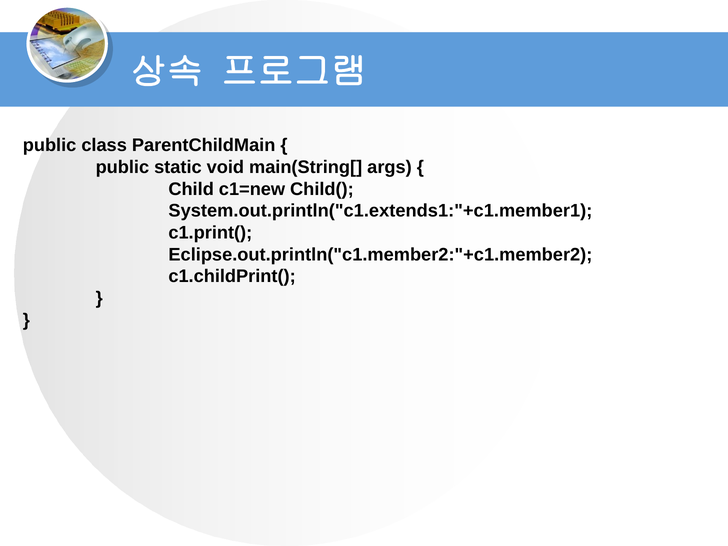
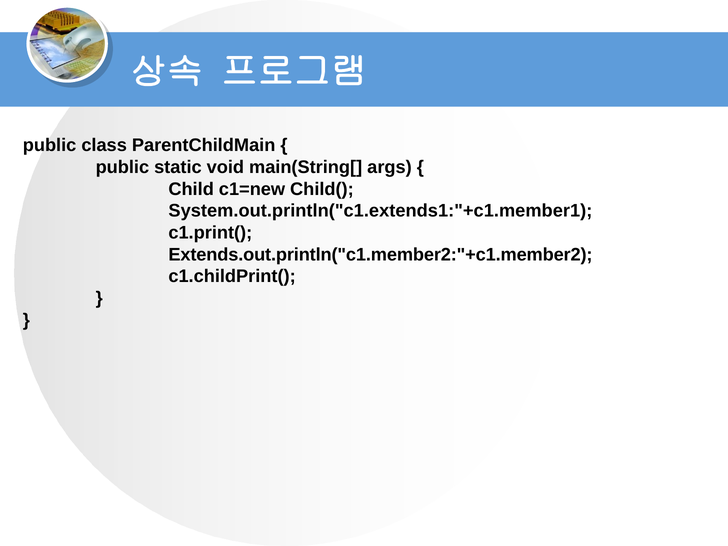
Eclipse.out.println("c1.member2:"+c1.member2: Eclipse.out.println("c1.member2:"+c1.member2 -> Extends.out.println("c1.member2:"+c1.member2 (381, 255)
